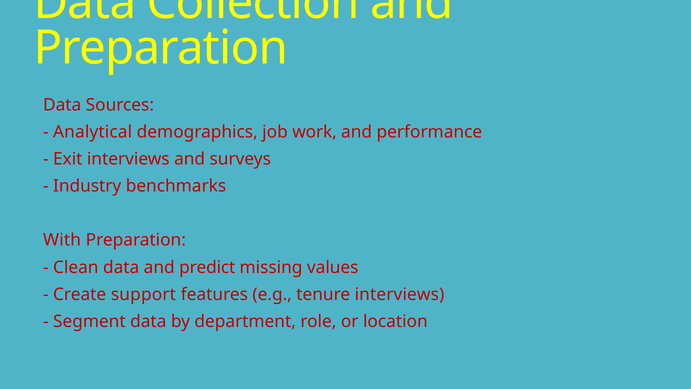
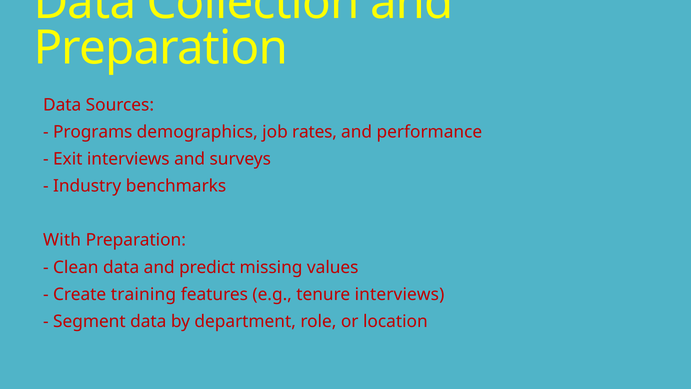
Analytical: Analytical -> Programs (93, 132)
work: work -> rates (315, 132)
support: support -> training (143, 294)
